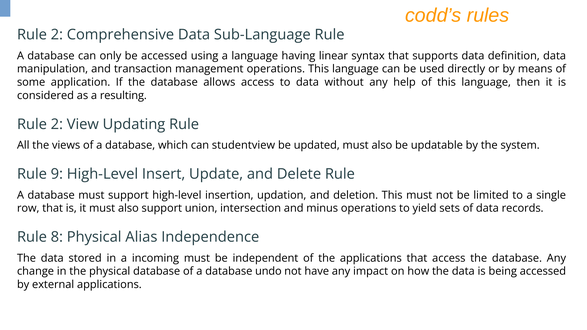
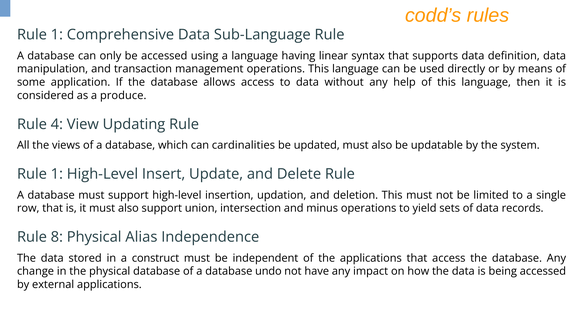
2: 2 -> 1 (57, 35)
resulting: resulting -> produce (123, 95)
2: 2 -> 4 (57, 124)
studentview: studentview -> cardinalities (243, 145)
9: 9 -> 1 (57, 174)
incoming: incoming -> construct (156, 258)
